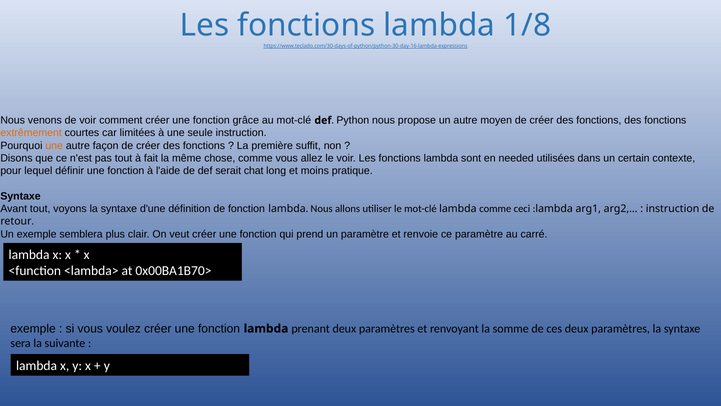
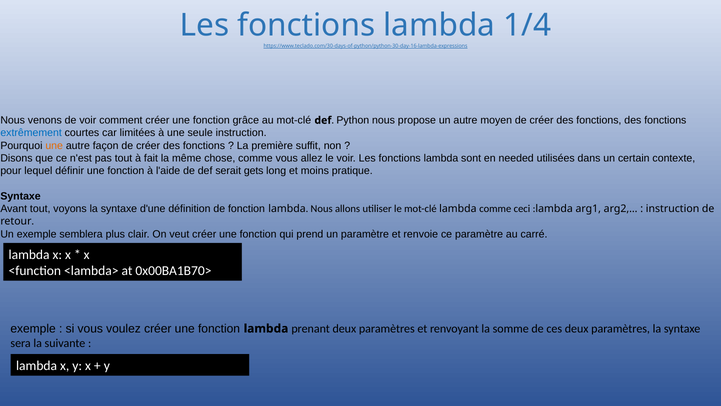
1/8: 1/8 -> 1/4 (527, 25)
extrêmement colour: orange -> blue (31, 133)
chat: chat -> gets (254, 171)
